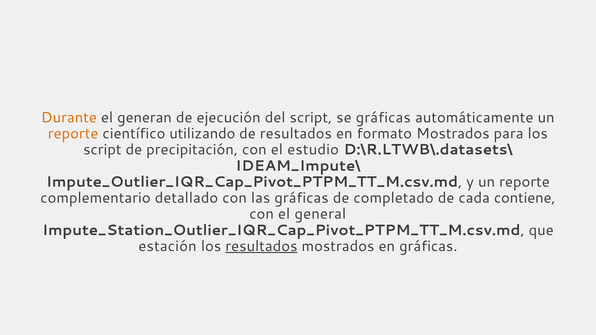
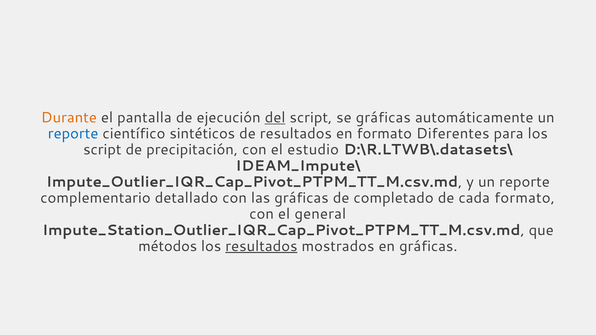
generan: generan -> pantalla (144, 118)
del underline: none -> present (275, 118)
reporte colour: orange -> blue (73, 134)
utilizando: utilizando -> sintéticos (202, 134)
formato Mostrados: Mostrados -> Diferentes (453, 134)
cada contiene: contiene -> formato (525, 198)
estación: estación -> métodos (168, 246)
